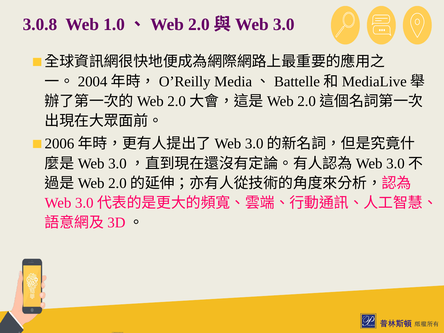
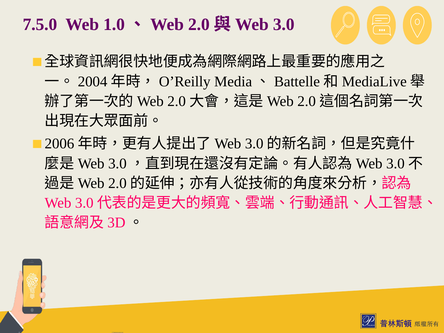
3.0.8: 3.0.8 -> 7.5.0 (40, 24)
